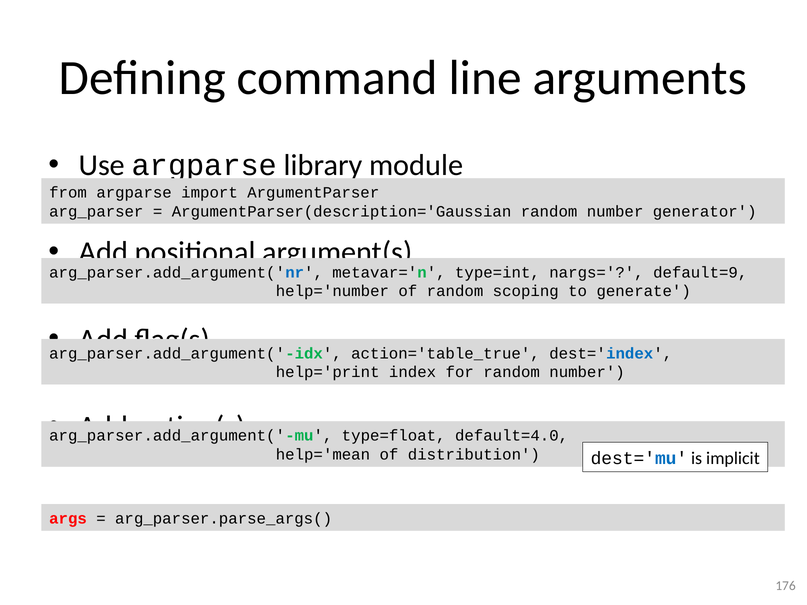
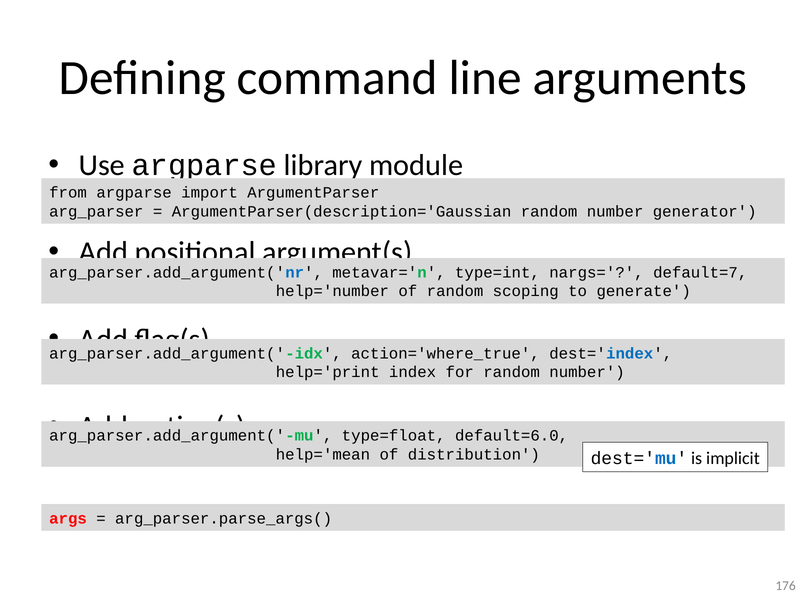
default=9: default=9 -> default=7 (700, 273)
action='table_true: action='table_true -> action='where_true (445, 354)
default=4.0: default=4.0 -> default=6.0 (512, 436)
